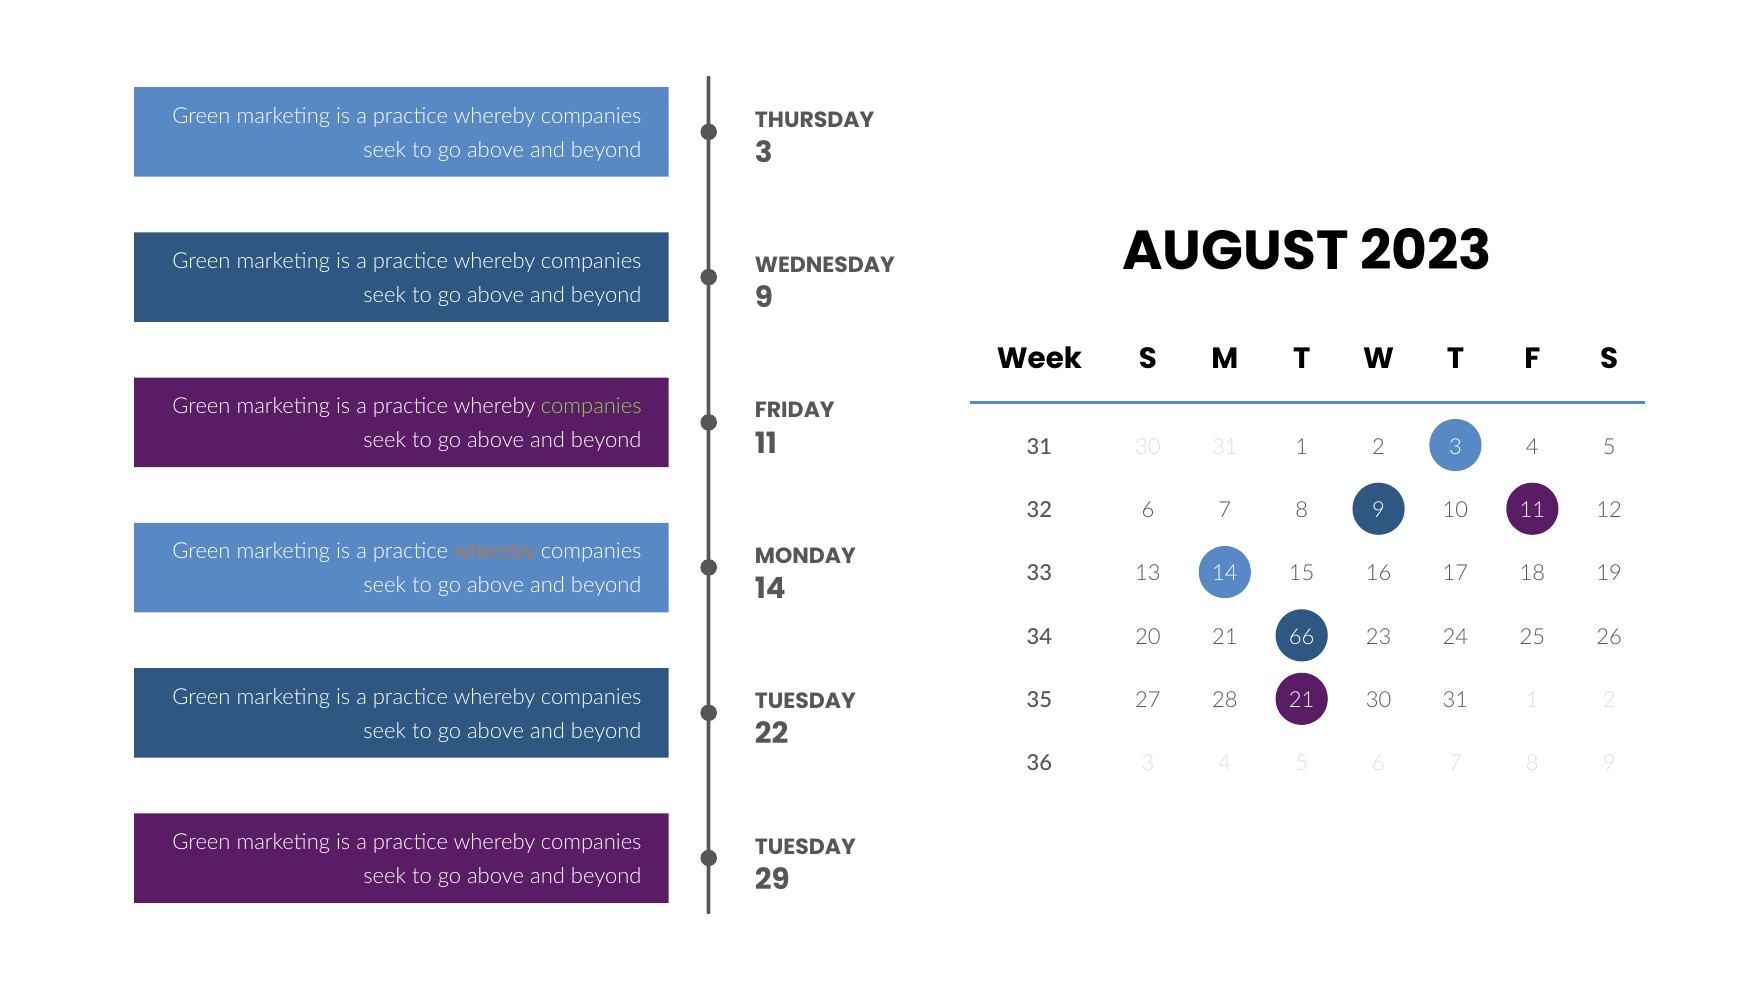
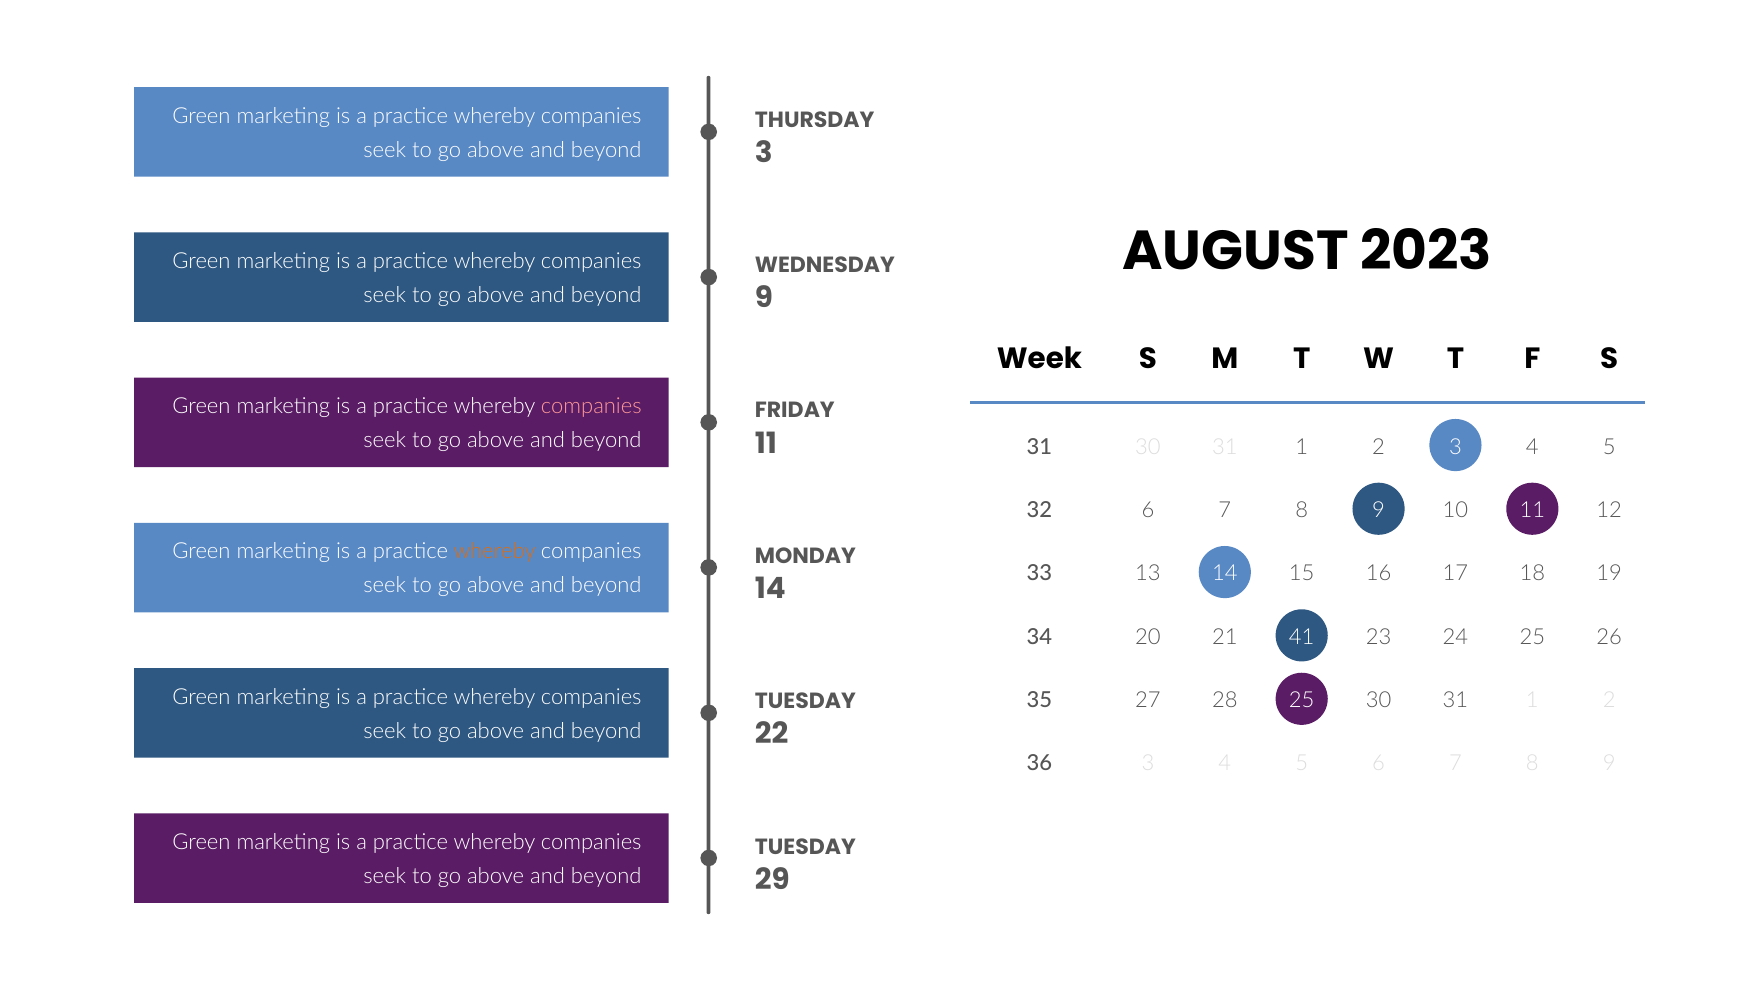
companies colour: light green -> pink (591, 407)
66: 66 -> 41 (1302, 637)
28 21: 21 -> 25 (1302, 700)
